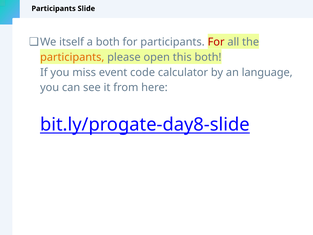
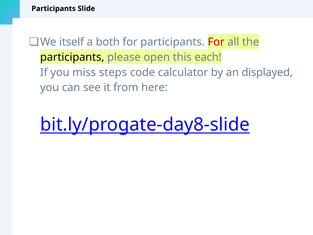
participants colour: orange -> black (72, 57)
this both: both -> each (208, 57)
event: event -> steps (113, 72)
language: language -> displayed (267, 72)
